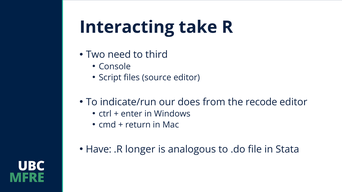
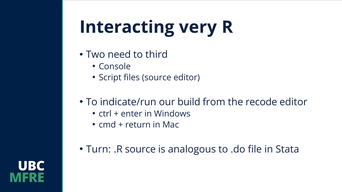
take: take -> very (198, 27)
does: does -> build (189, 102)
Have: Have -> Turn (99, 150)
.R longer: longer -> source (140, 150)
